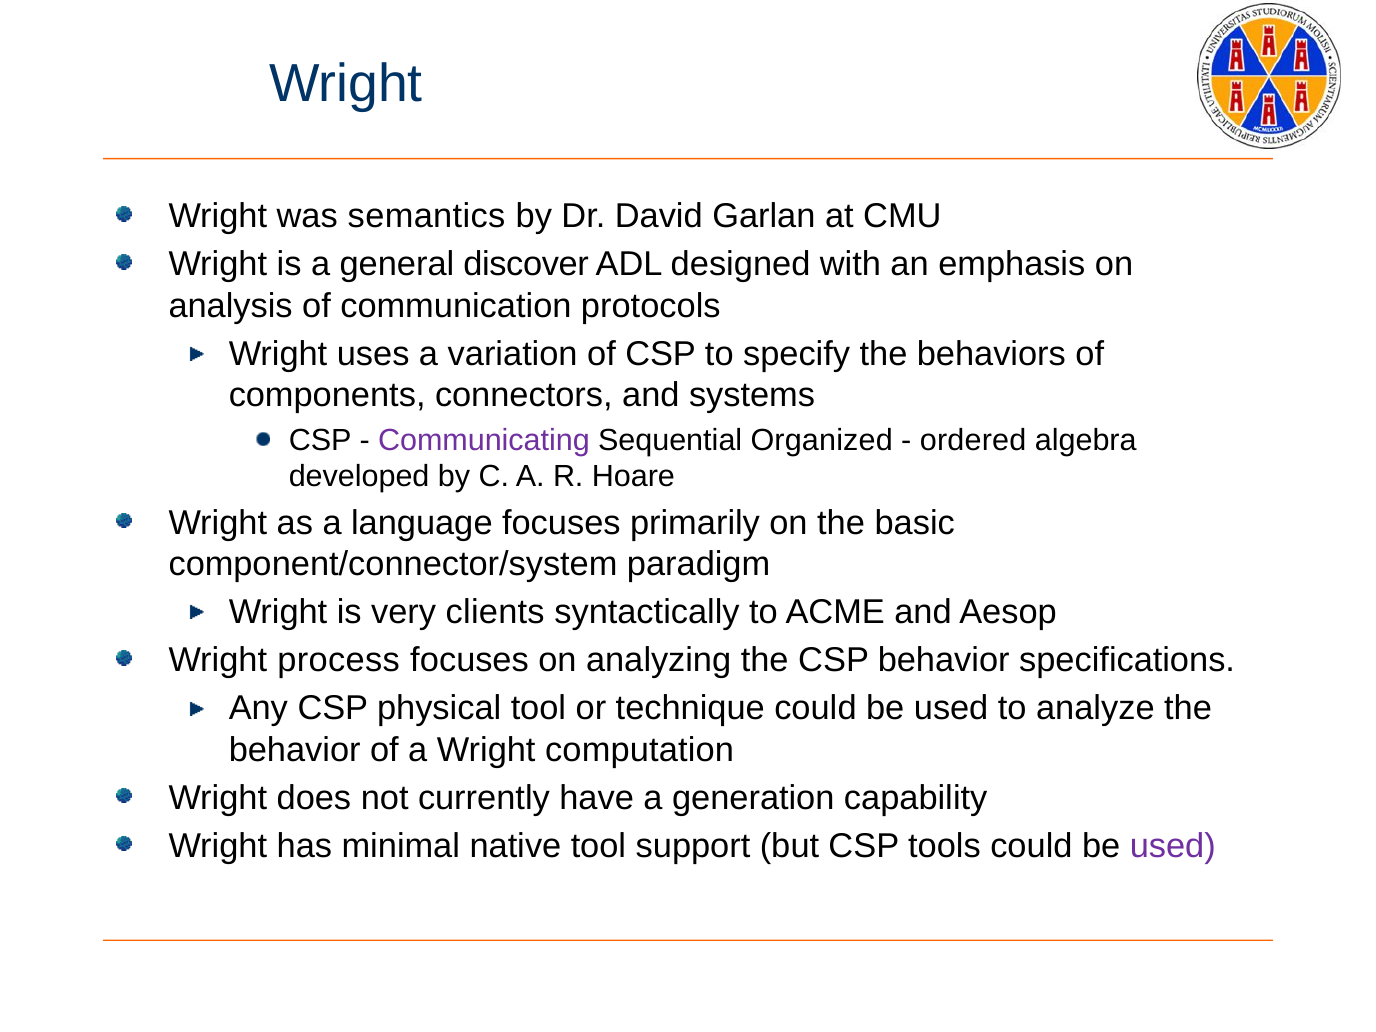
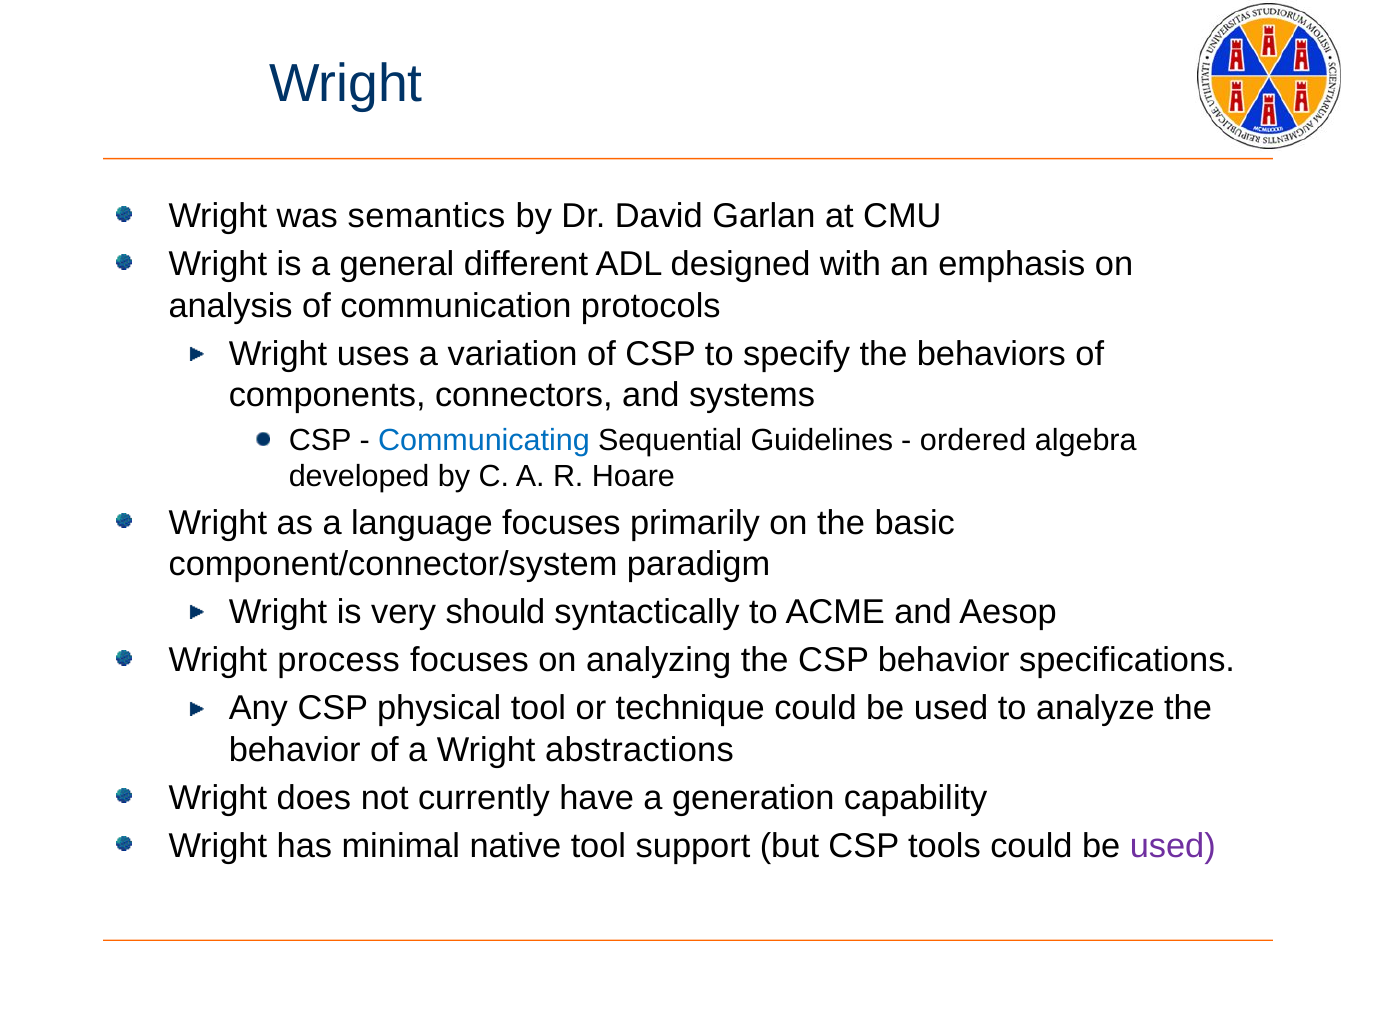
discover: discover -> different (526, 264)
Communicating colour: purple -> blue (484, 440)
Organized: Organized -> Guidelines (822, 440)
clients: clients -> should (495, 612)
computation: computation -> abstractions (639, 750)
